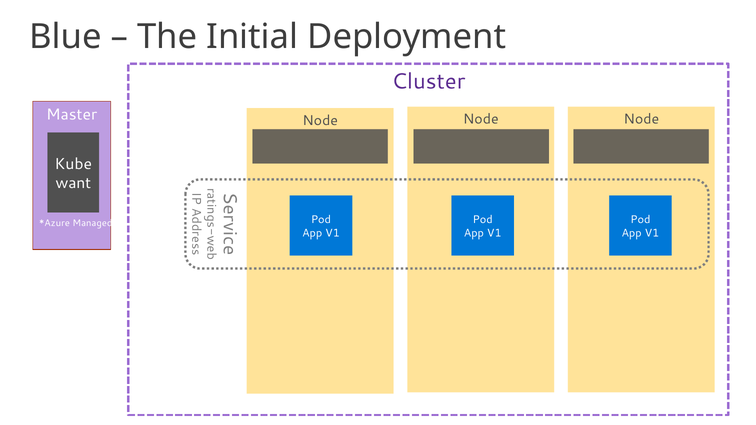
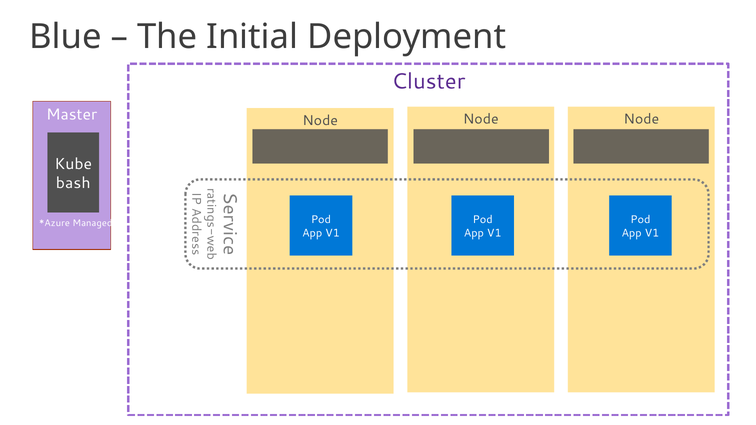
want: want -> bash (73, 183)
